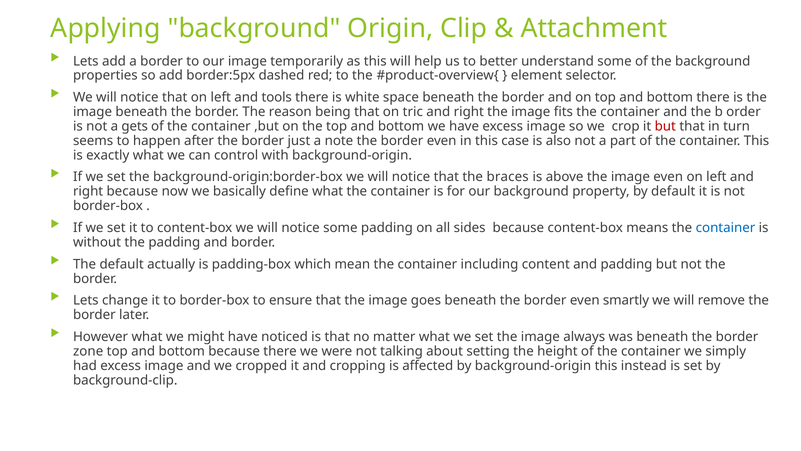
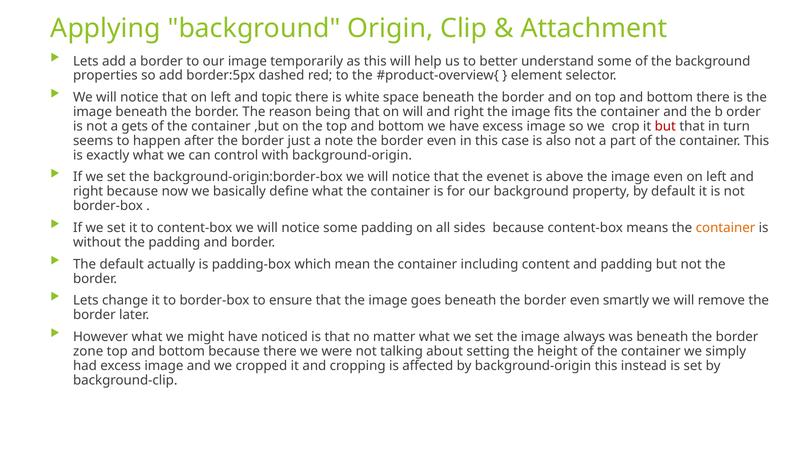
tools: tools -> topic (277, 97)
on tric: tric -> will (413, 112)
braces: braces -> evenet (508, 177)
container colour: blue -> orange (726, 228)
